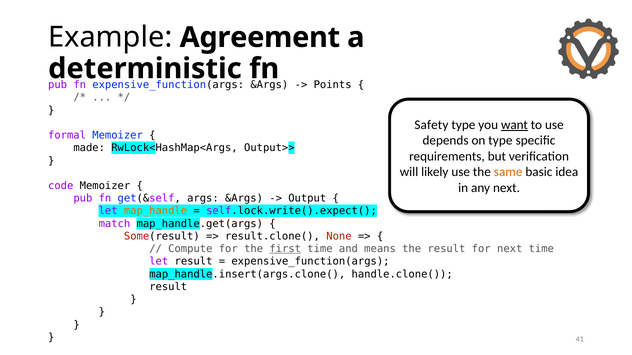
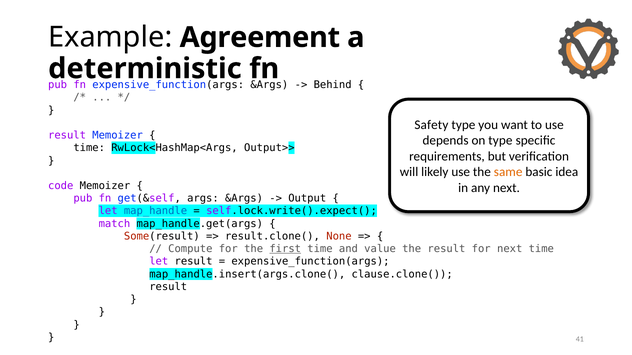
Points: Points -> Behind (333, 85)
want underline: present -> none (514, 125)
formal: formal -> result (67, 136)
made: made -> time (89, 148)
map_handle colour: orange -> blue (156, 211)
means: means -> value (380, 249)
handle.clone(: handle.clone( -> clause.clone( (402, 274)
